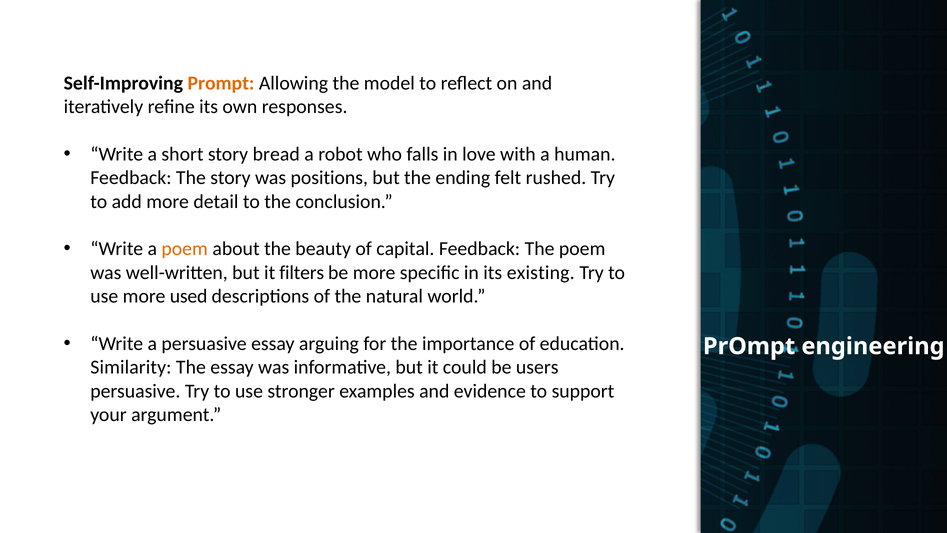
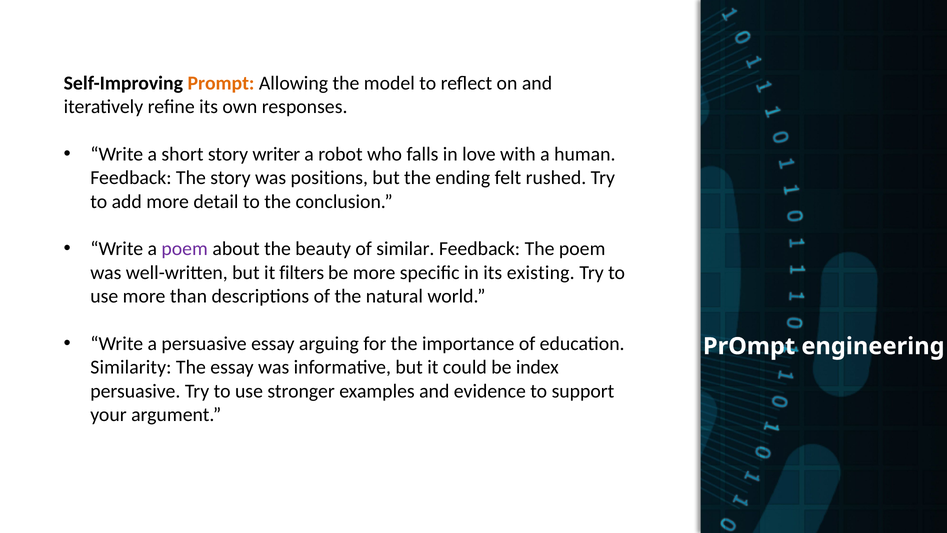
bread: bread -> writer (276, 154)
poem colour: orange -> purple (185, 249)
capital: capital -> similar (405, 249)
used: used -> than (188, 296)
users: users -> index (537, 367)
